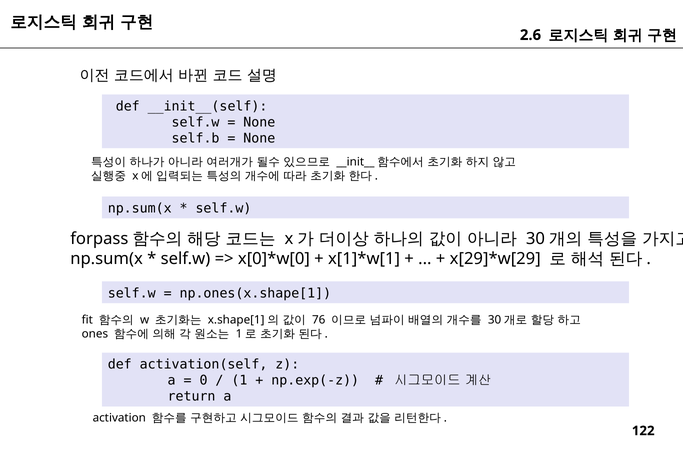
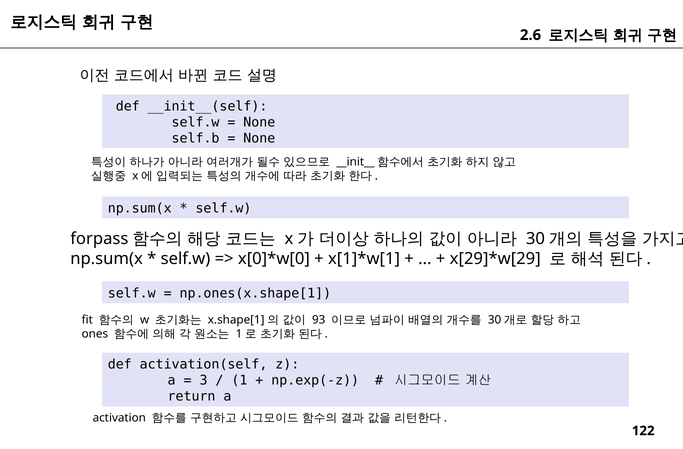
76: 76 -> 93 (319, 320)
0: 0 -> 3 (204, 380)
